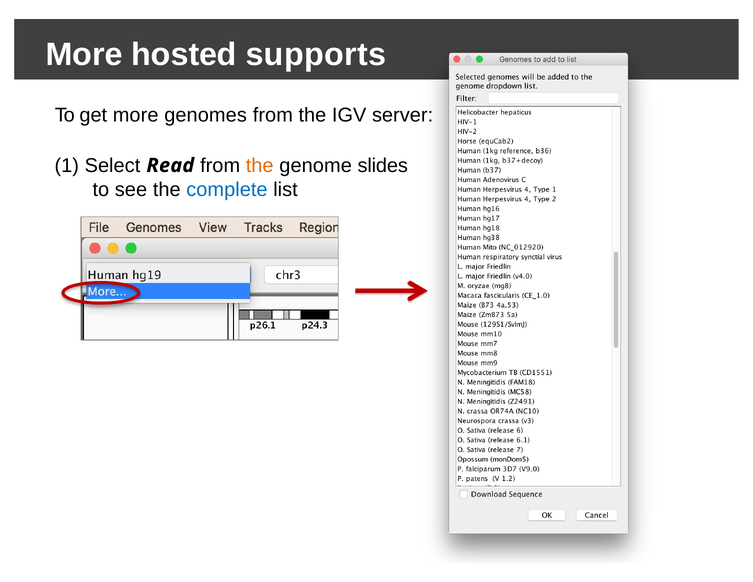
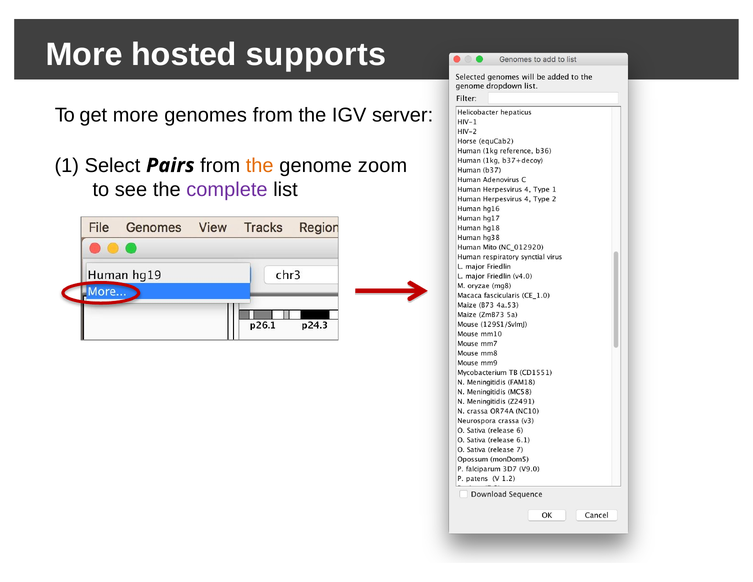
Read: Read -> Pairs (170, 165)
slides: slides -> zoom (383, 165)
complete colour: blue -> purple (227, 189)
